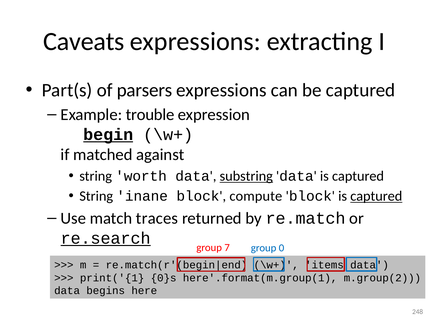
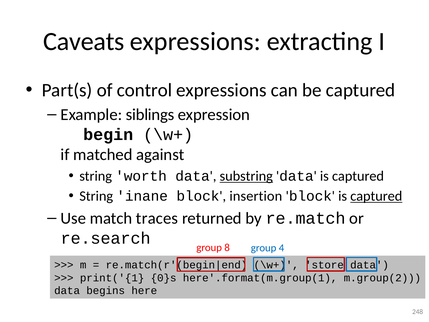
parsers: parsers -> control (144, 90)
trouble: trouble -> siblings (150, 115)
begin underline: present -> none (108, 135)
compute: compute -> insertion (256, 196)
re.search underline: present -> none (106, 238)
7: 7 -> 8 (227, 247)
0: 0 -> 4 (281, 248)
items: items -> store (324, 265)
